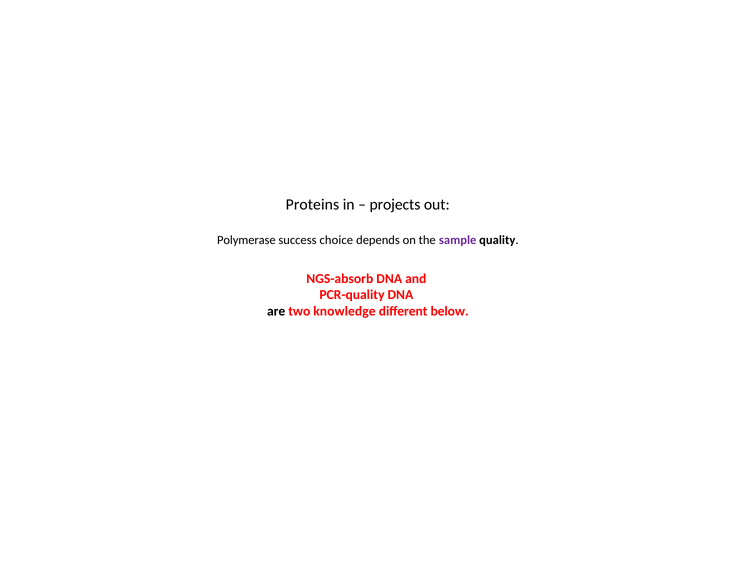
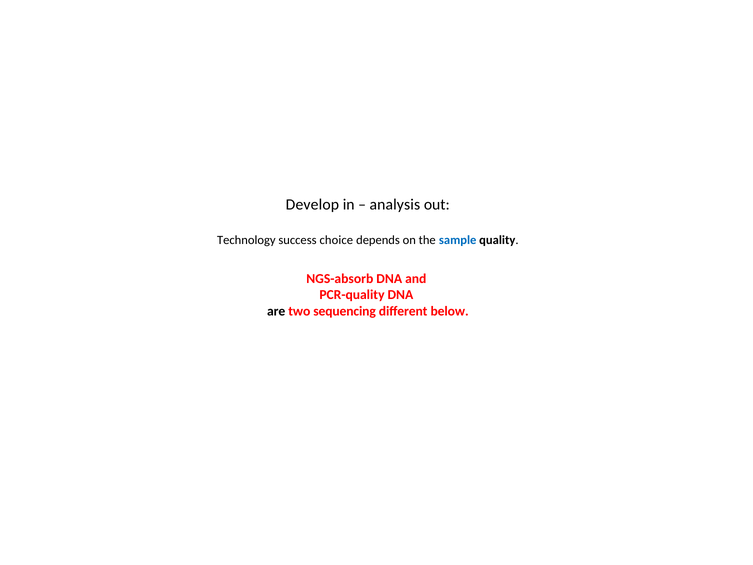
Proteins: Proteins -> Develop (312, 204)
projects: projects -> analysis (395, 204)
Polymerase: Polymerase -> Technology (246, 240)
sample colour: purple -> blue (458, 240)
knowledge: knowledge -> sequencing (345, 311)
